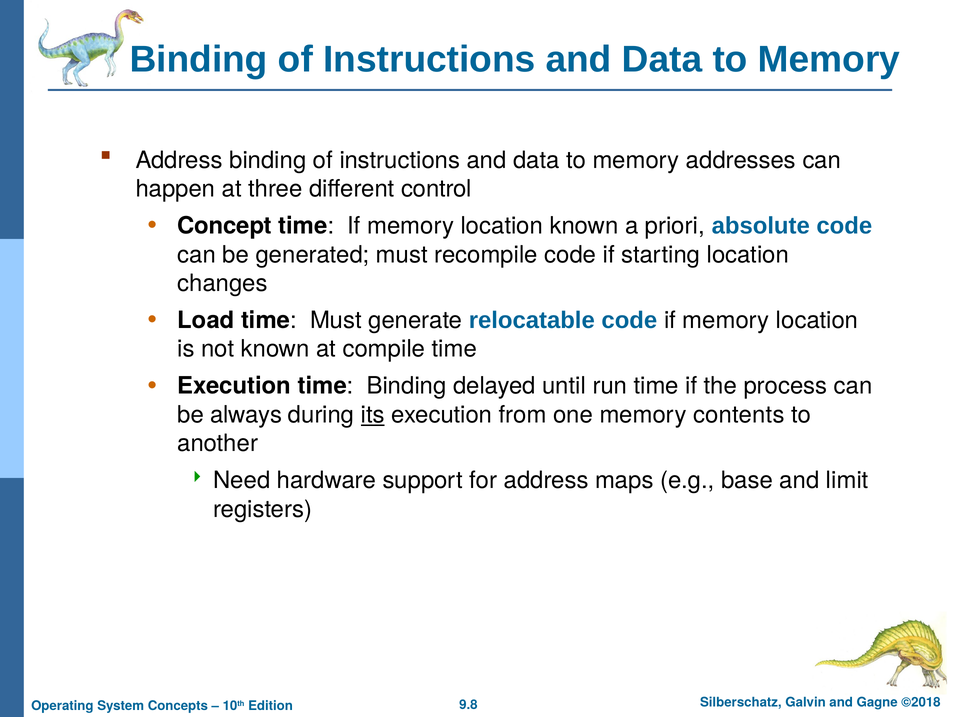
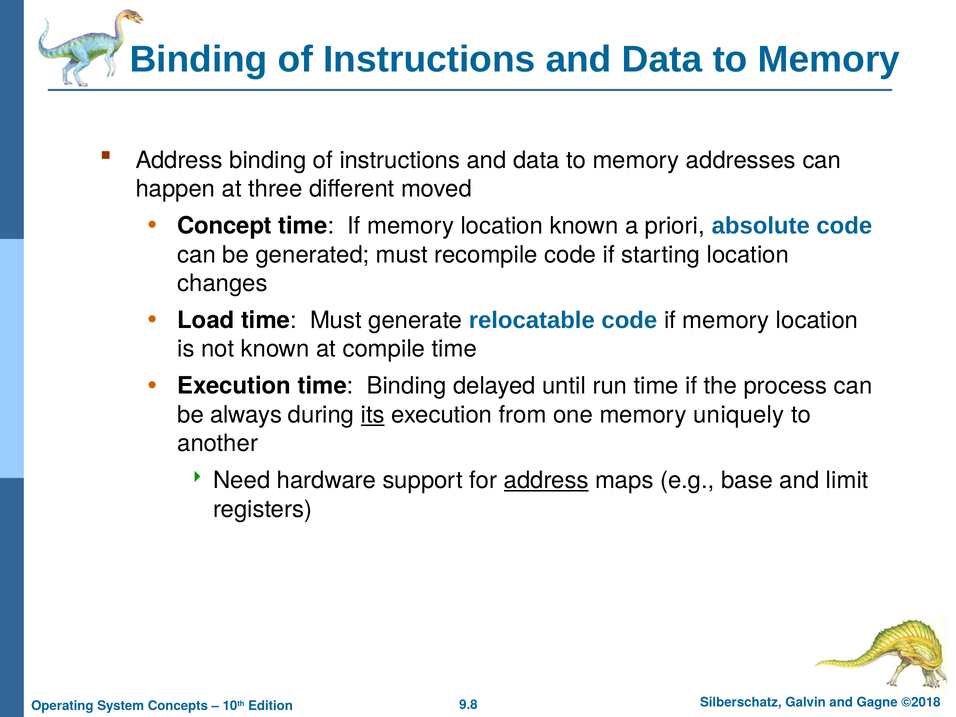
control: control -> moved (436, 189)
contents: contents -> uniquely (739, 415)
address underline: none -> present (546, 481)
